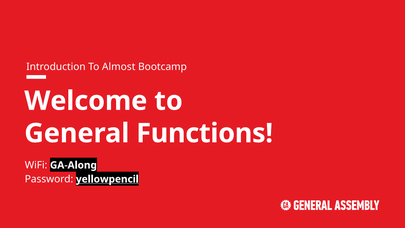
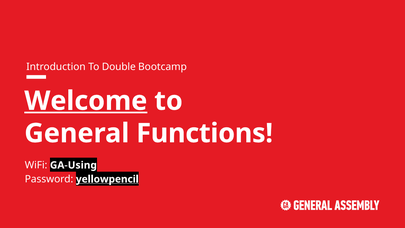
Almost: Almost -> Double (119, 67)
Welcome underline: none -> present (86, 101)
GA-Along: GA-Along -> GA-Using (73, 165)
